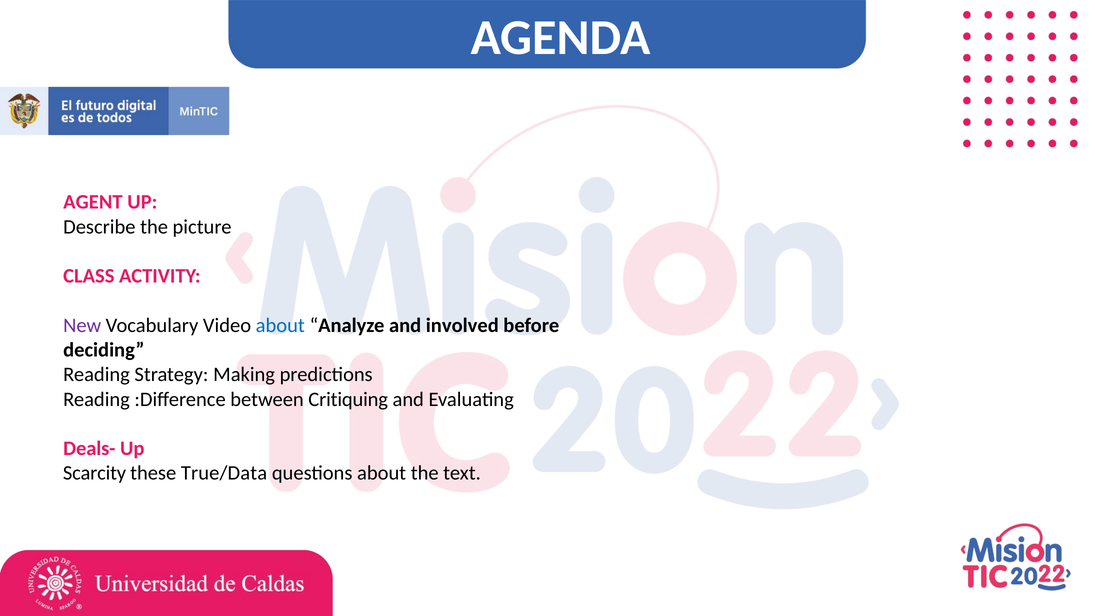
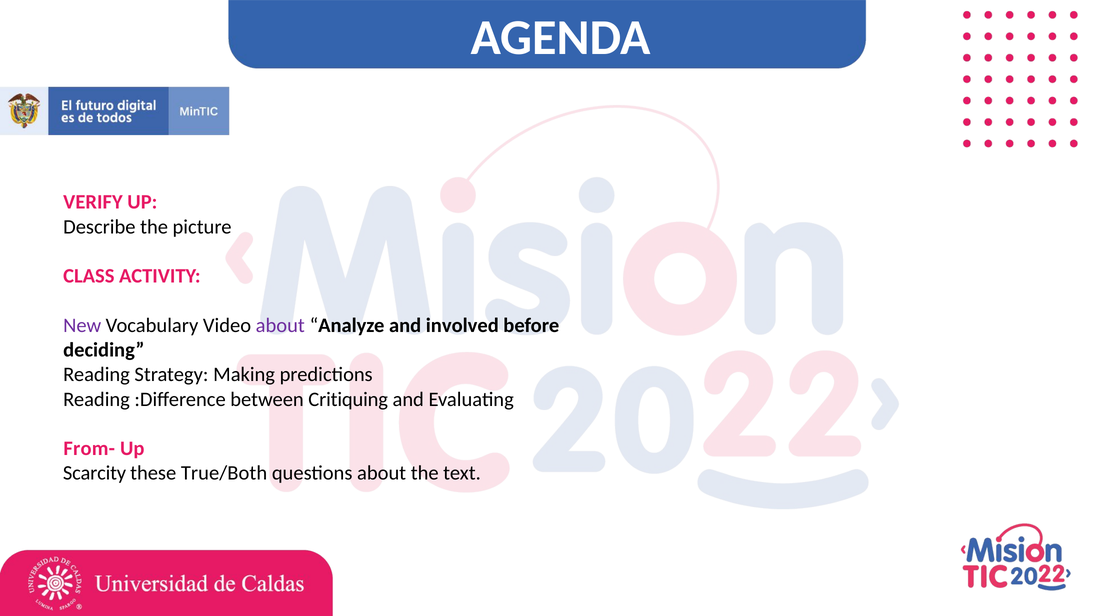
AGENT: AGENT -> VERIFY (93, 202)
about colour: blue -> purple (280, 325)
Deals-: Deals- -> From- (89, 448)
True/Data: True/Data -> True/Both (224, 473)
